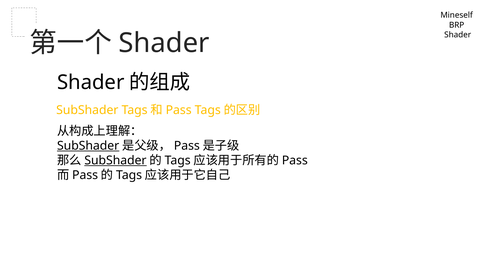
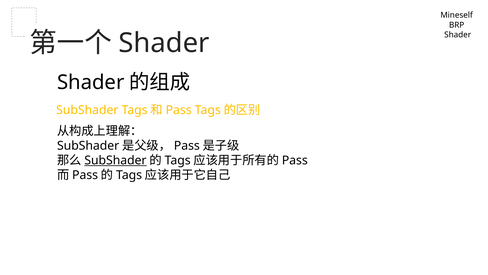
SubShader underline: present -> none (88, 146)
